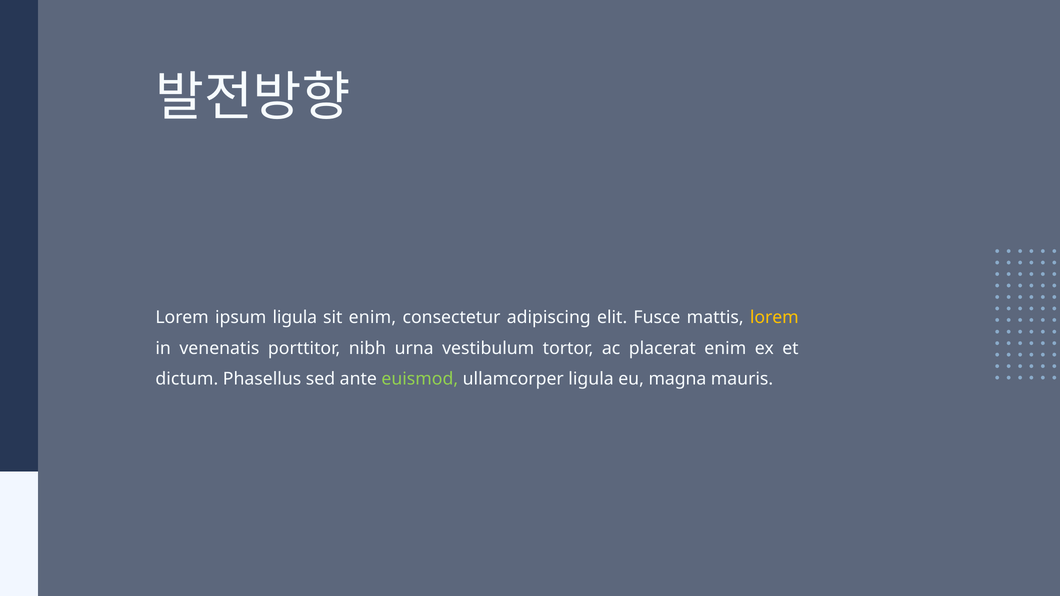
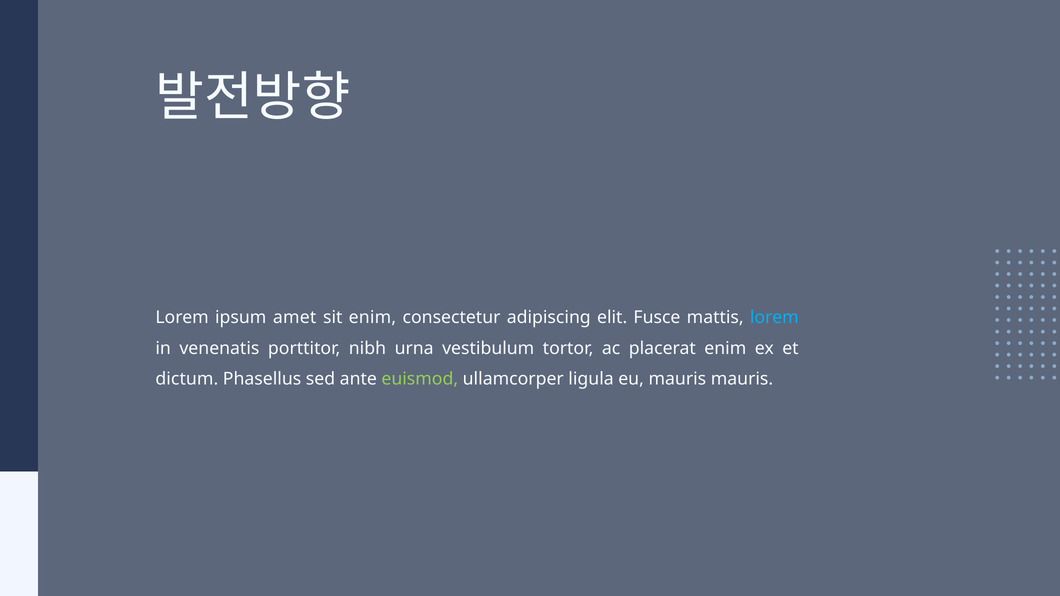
ipsum ligula: ligula -> amet (295, 318)
lorem colour: yellow -> light blue (774, 318)
eu magna: magna -> mauris (677, 379)
